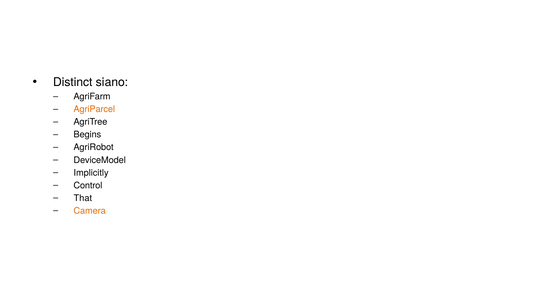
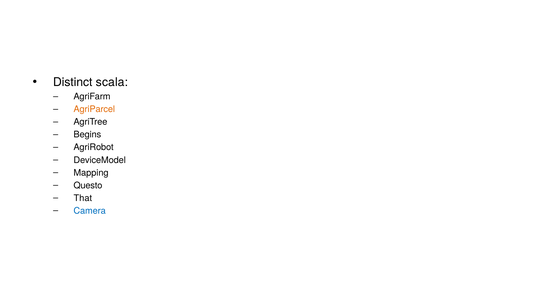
siano: siano -> scala (112, 82)
Implicitly: Implicitly -> Mapping (91, 173)
Control: Control -> Questo (88, 186)
Camera colour: orange -> blue (90, 211)
